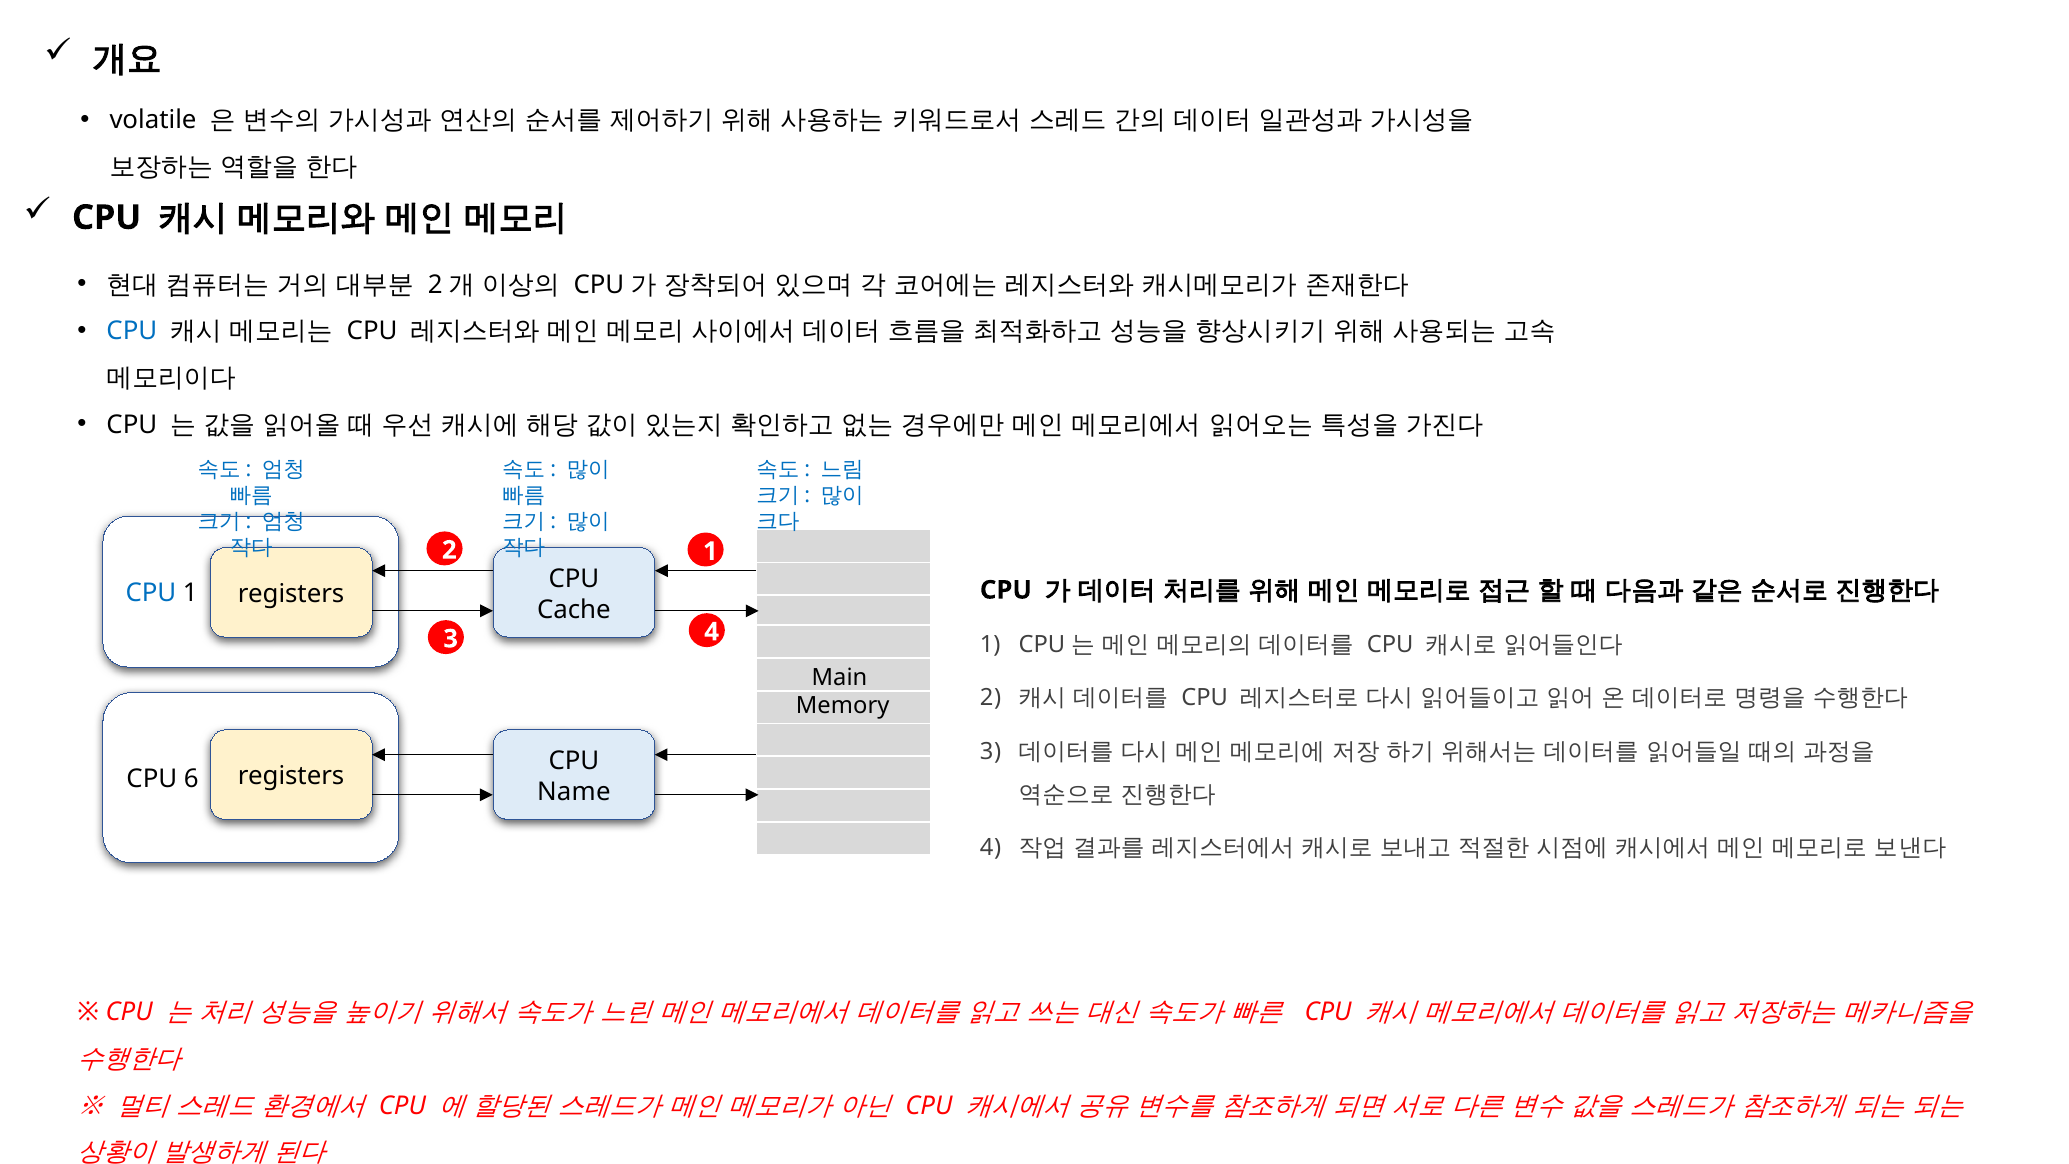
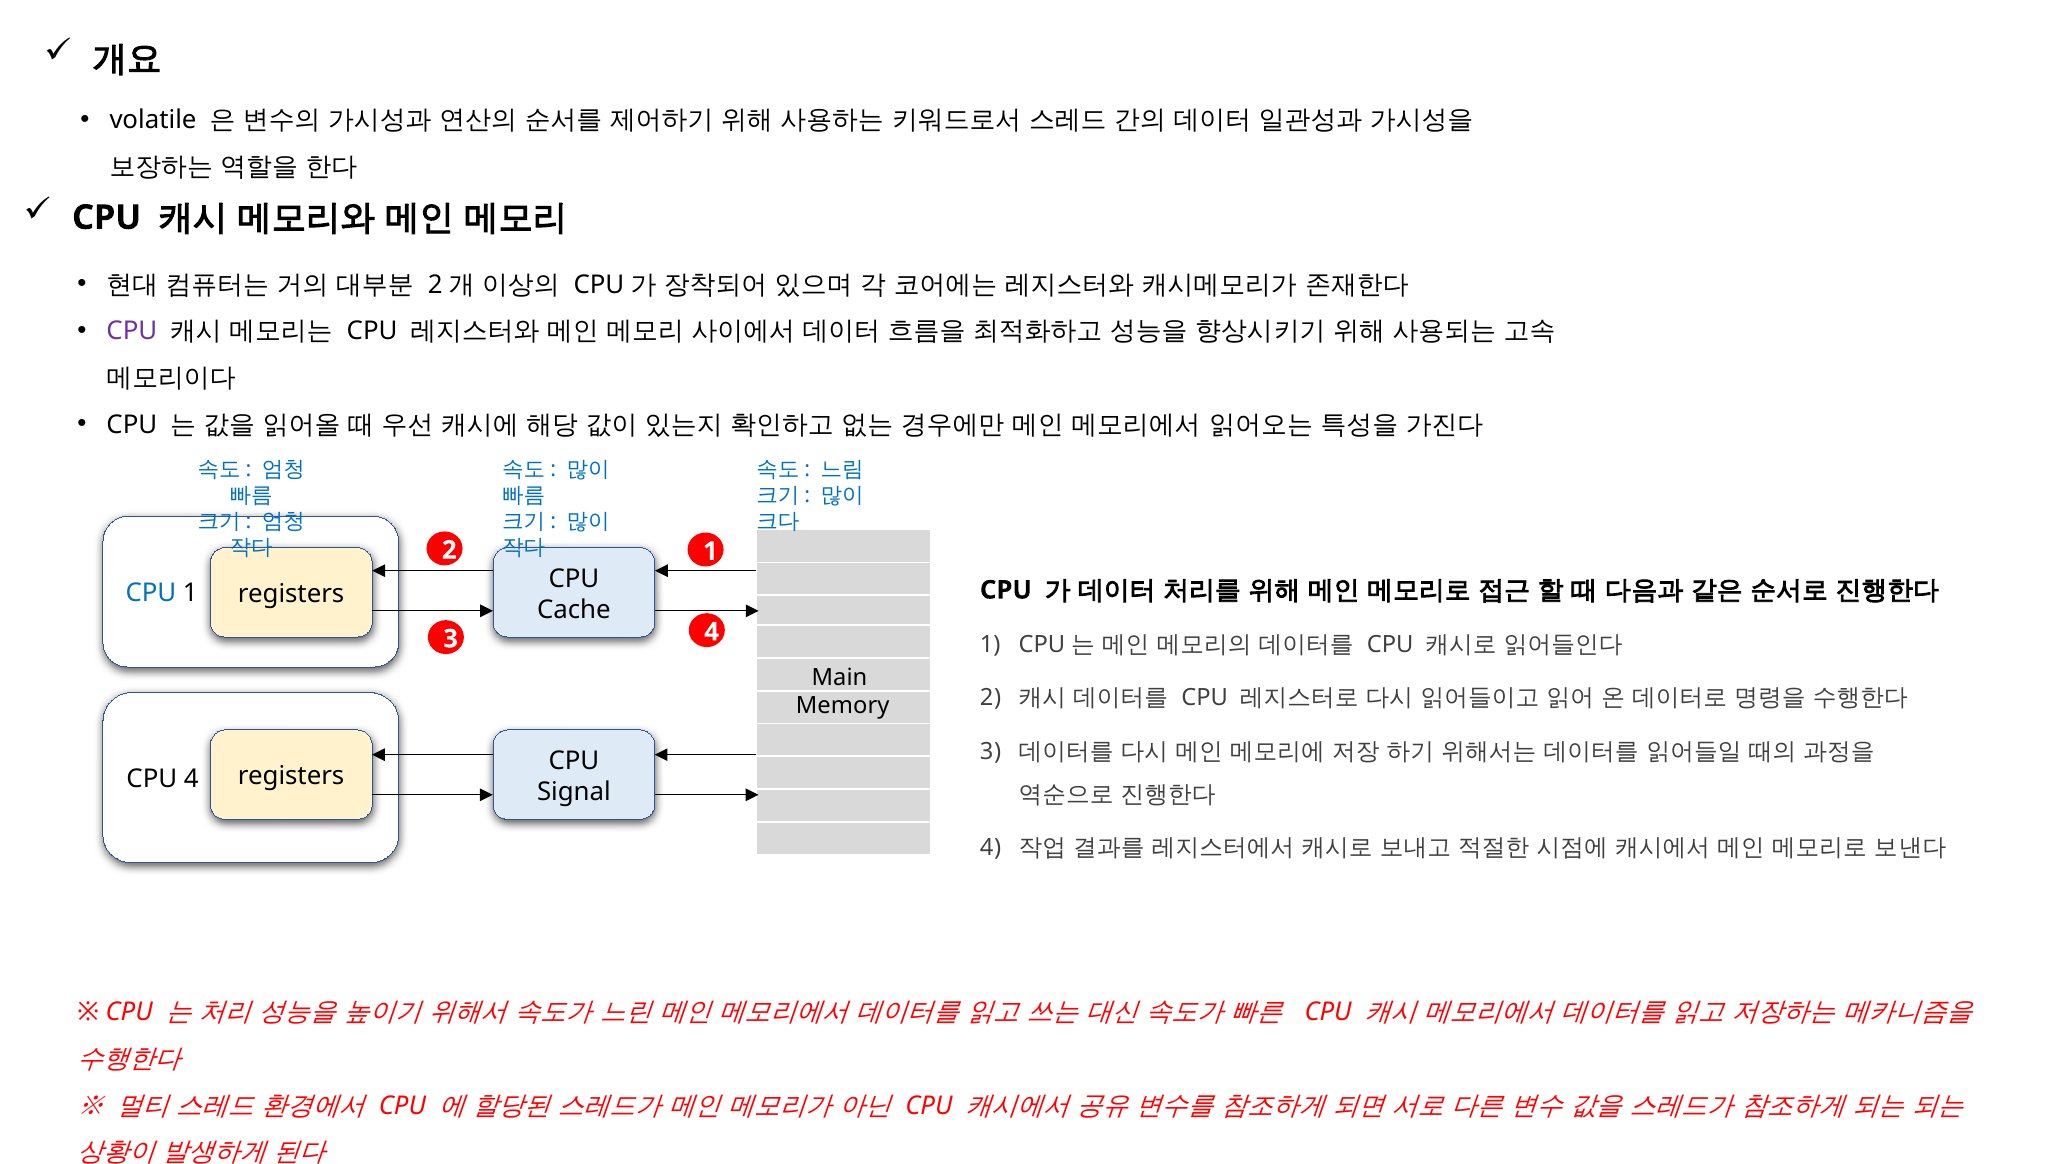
CPU colour: blue -> purple (132, 331)
CPU 6: 6 -> 4 (191, 779)
Name: Name -> Signal (574, 792)
